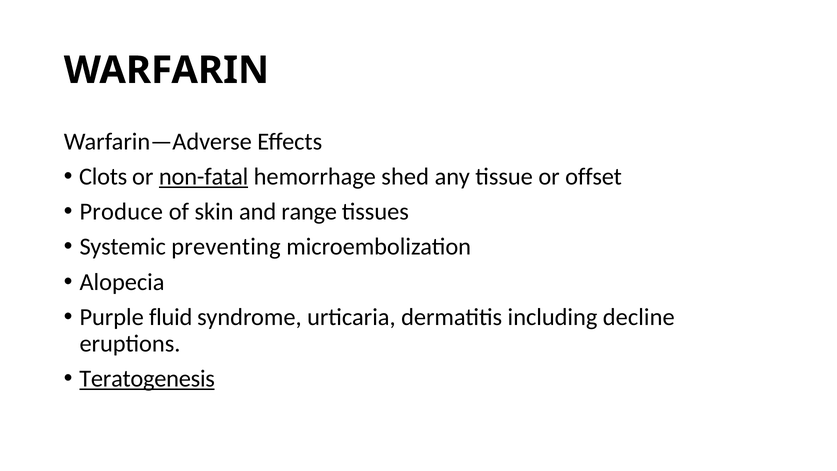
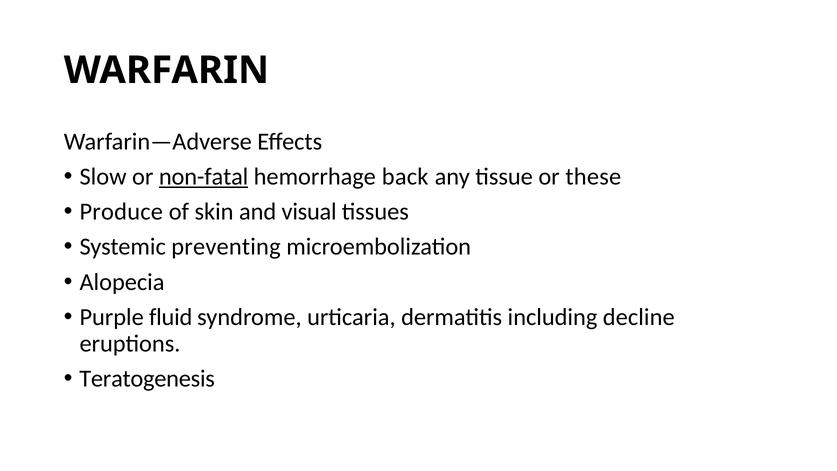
Clots: Clots -> Slow (103, 177)
shed: shed -> back (405, 177)
offset: offset -> these (593, 177)
range: range -> visual (309, 212)
Teratogenesis underline: present -> none (147, 378)
